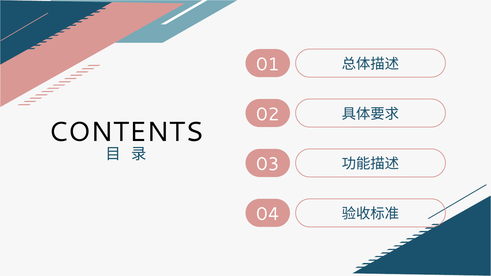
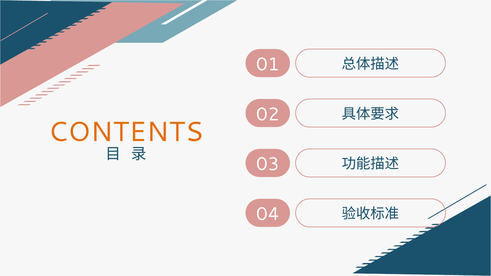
CONTENTS colour: black -> orange (126, 132)
